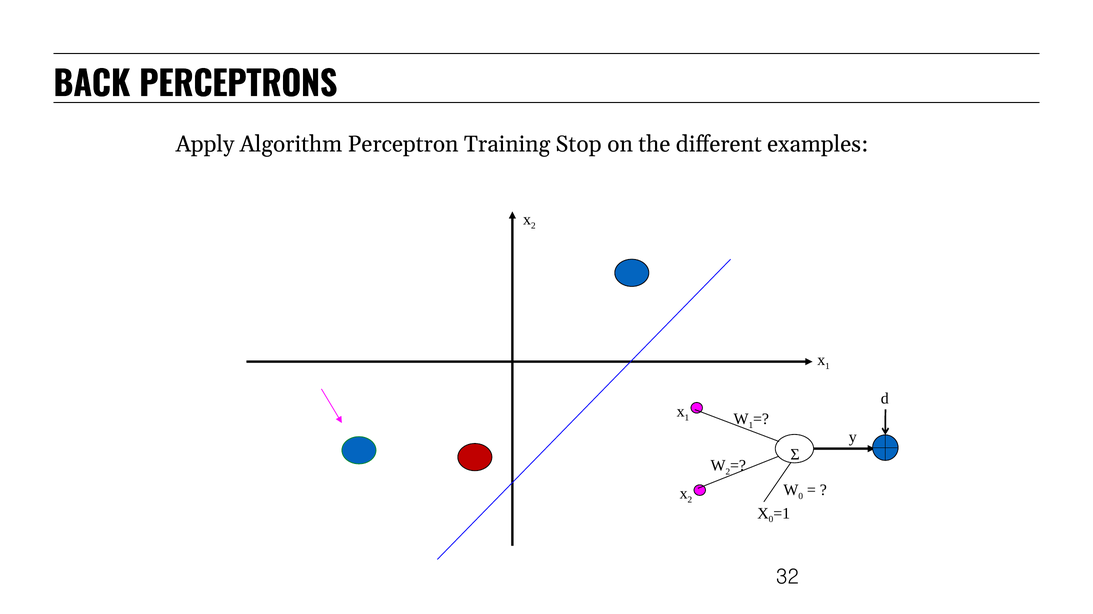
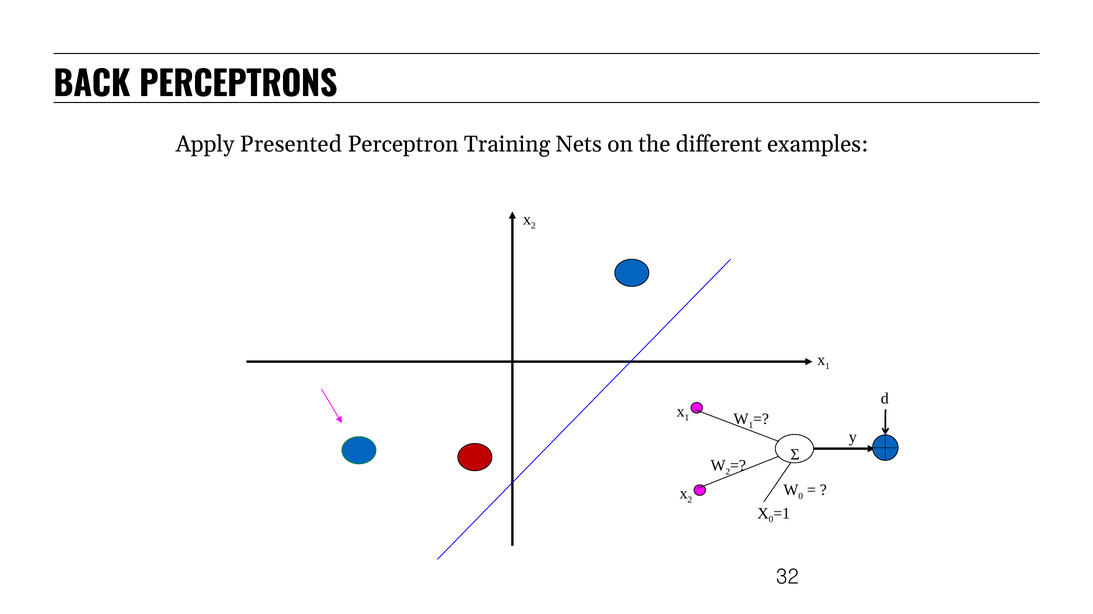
Algorithm: Algorithm -> Presented (291, 144)
Stop: Stop -> Nets (579, 144)
